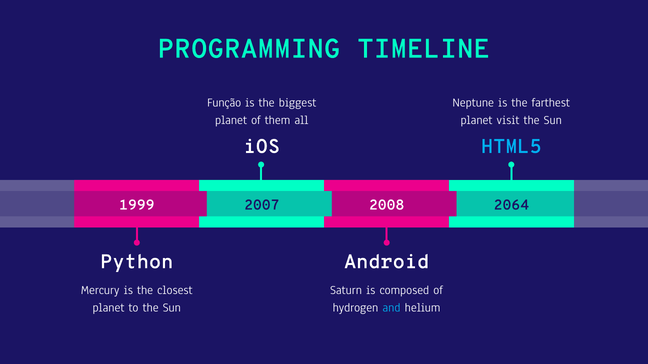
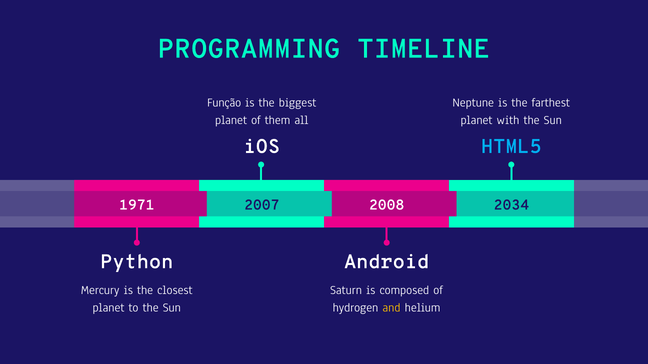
visit: visit -> with (508, 120)
1999: 1999 -> 1971 (137, 205)
2064: 2064 -> 2034 (511, 205)
and colour: light blue -> yellow (391, 308)
